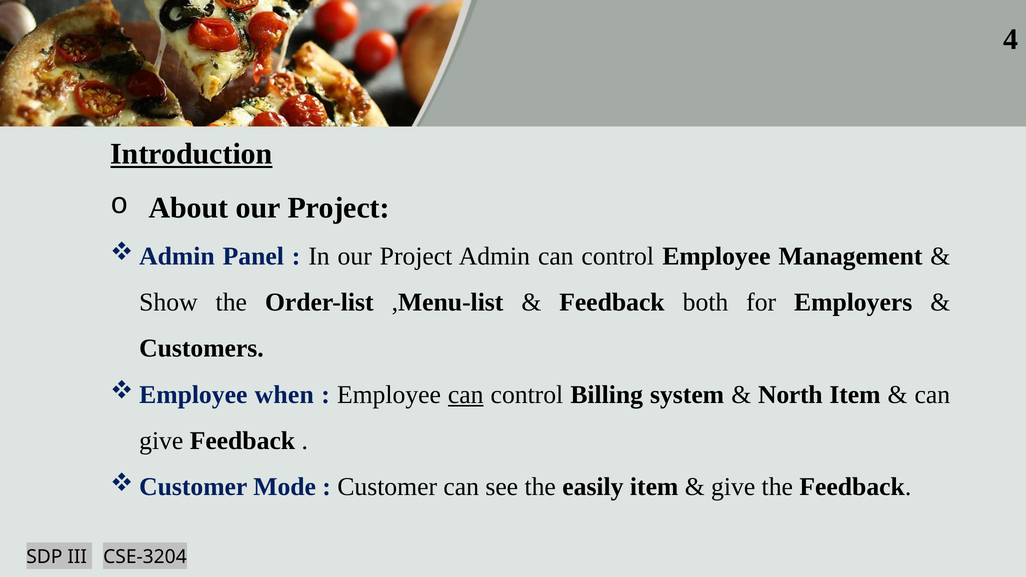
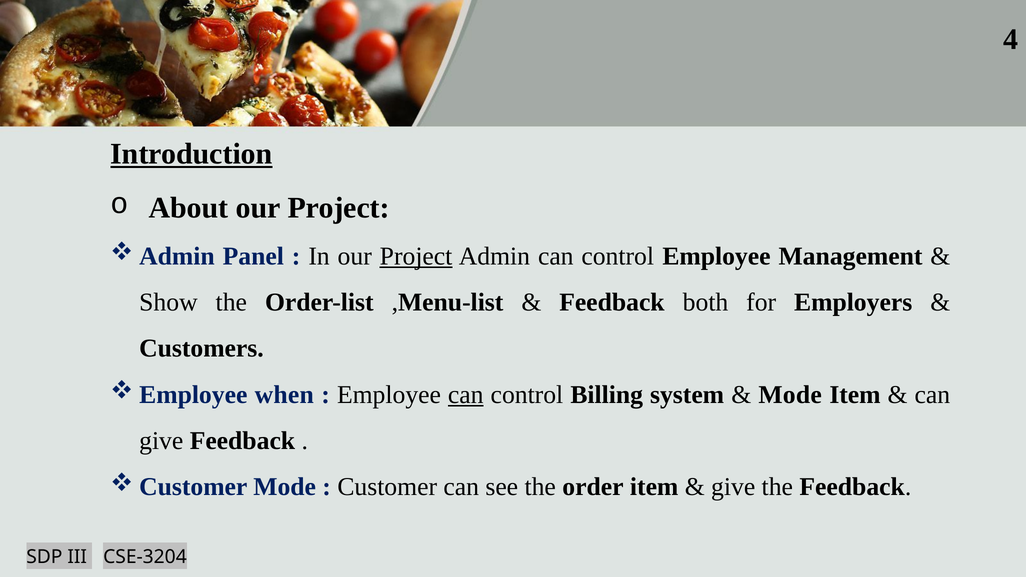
Project underline: none -> present (416, 256)
North: North -> Mode (790, 395)
easily: easily -> order (593, 487)
